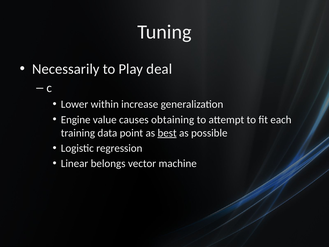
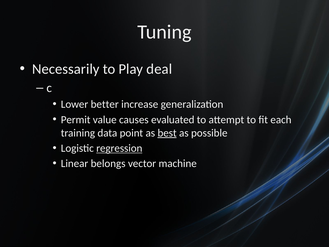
within: within -> better (105, 104)
Engine: Engine -> Permit (76, 120)
obtaining: obtaining -> evaluated (173, 120)
regression underline: none -> present (119, 148)
